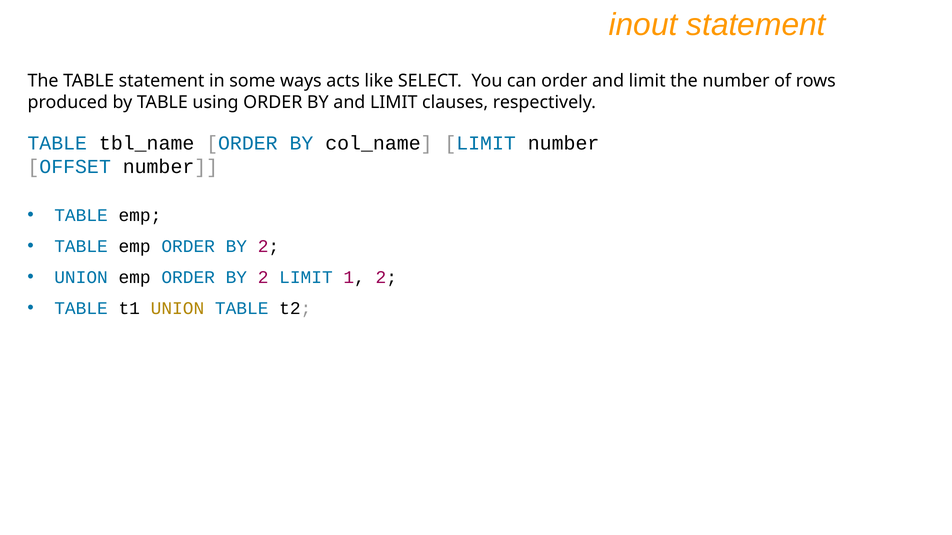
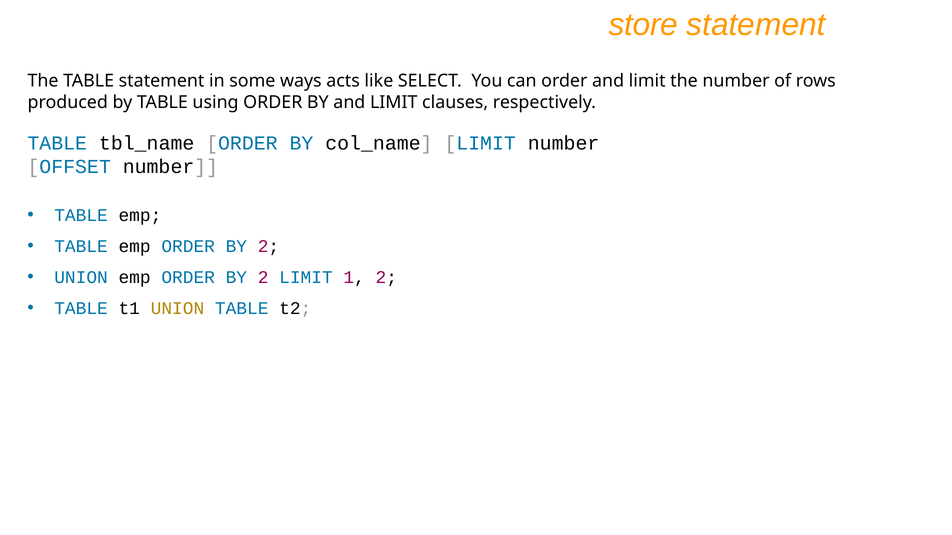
inout: inout -> store (643, 25)
